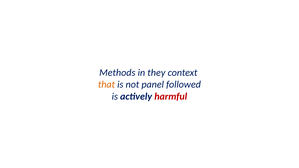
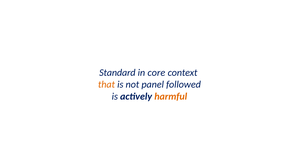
Methods: Methods -> Standard (117, 73)
they: they -> core (156, 73)
harmful colour: red -> orange (171, 97)
